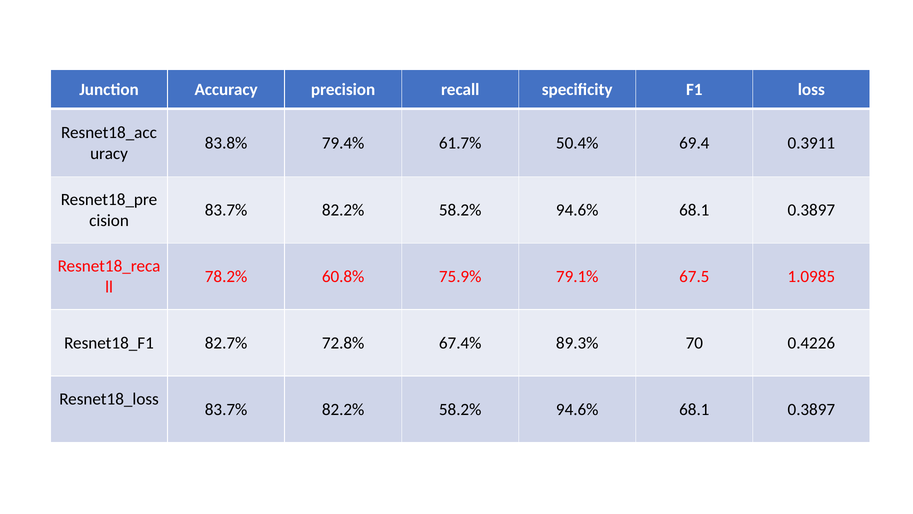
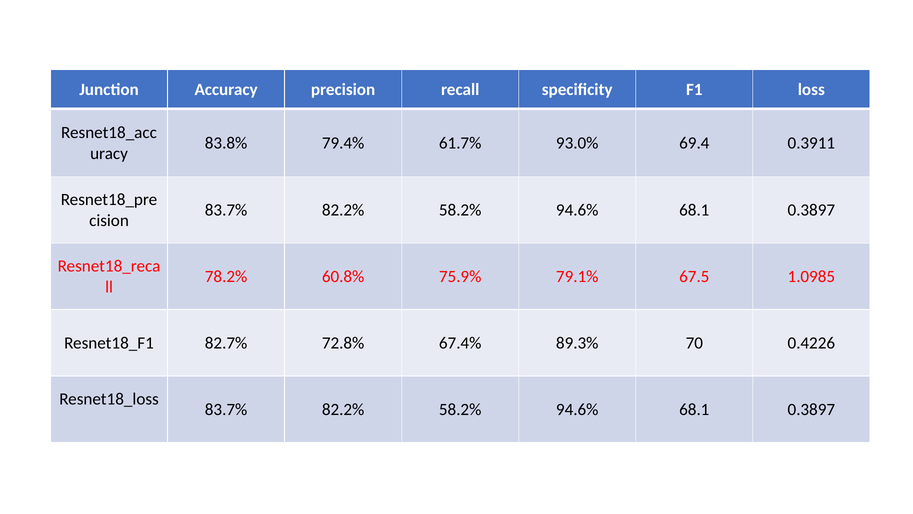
50.4%: 50.4% -> 93.0% (577, 143)
